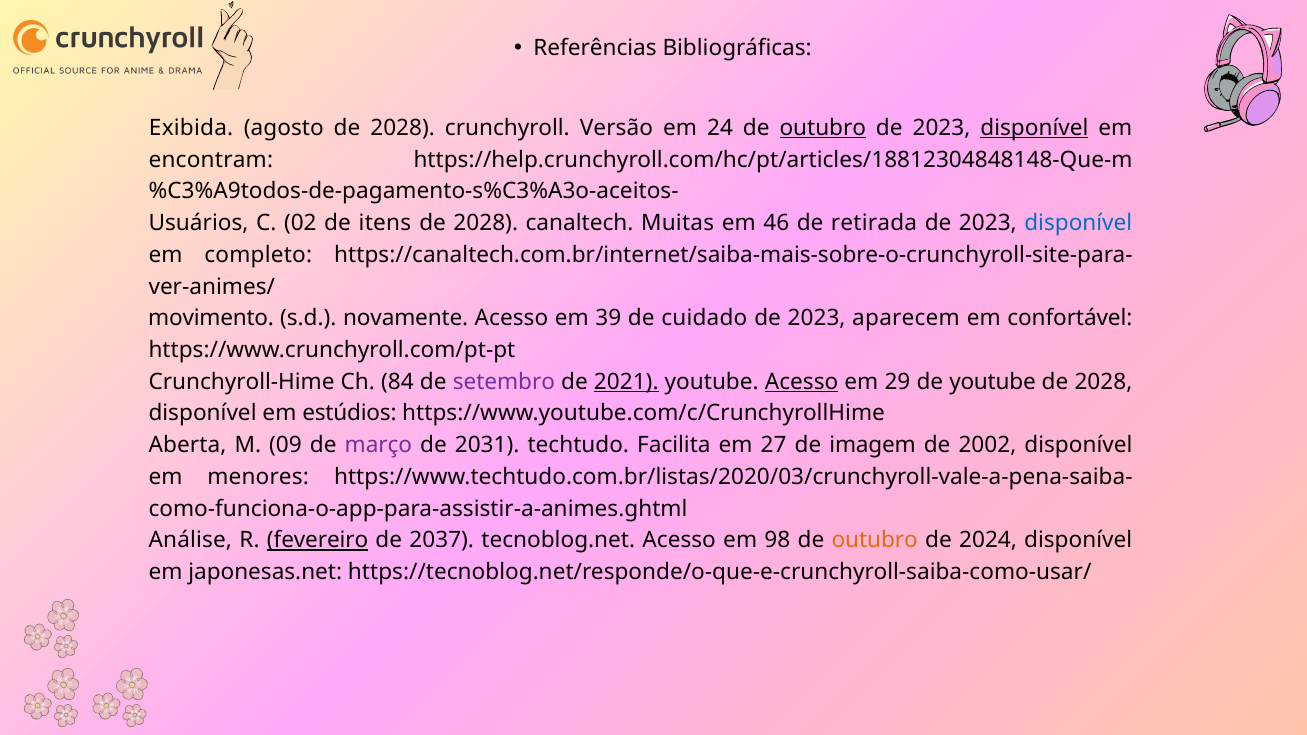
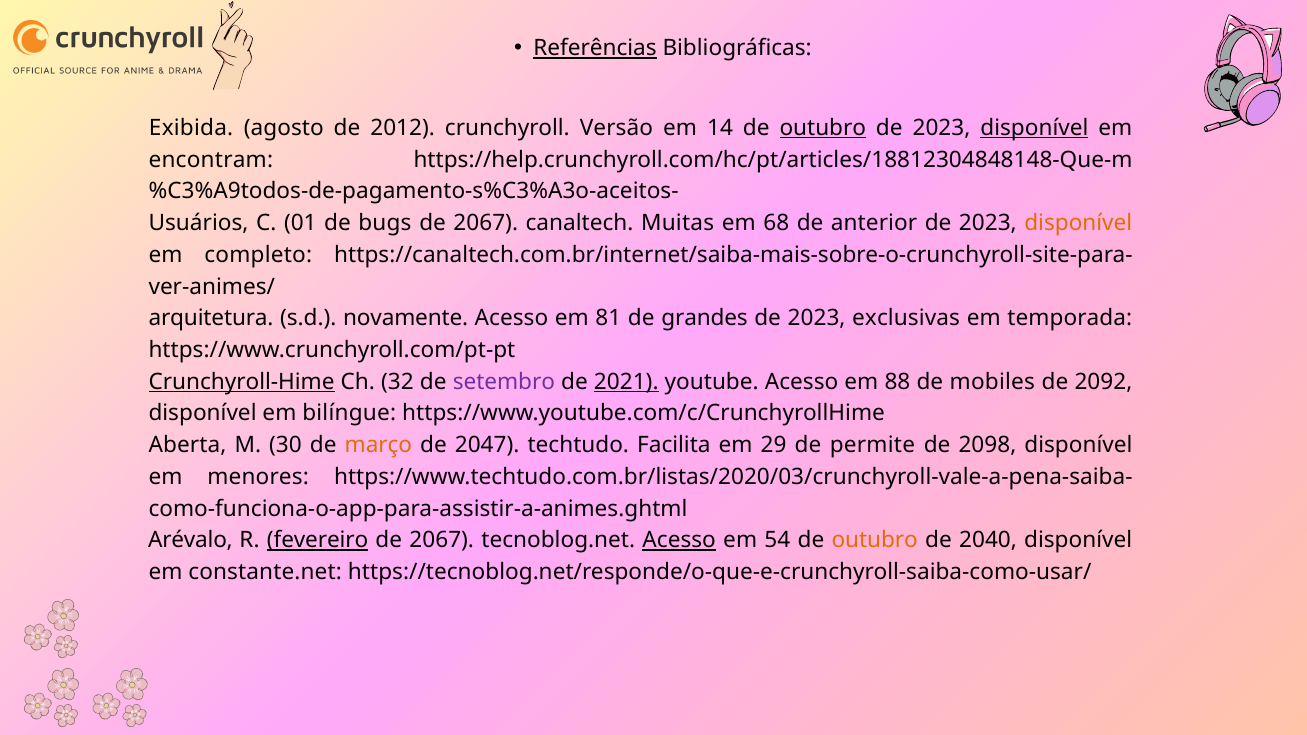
Referências underline: none -> present (595, 48)
agosto de 2028: 2028 -> 2012 (403, 128)
24: 24 -> 14 (720, 128)
02: 02 -> 01 (300, 223)
itens: itens -> bugs (385, 223)
2028: 2028 -> 2067 (486, 223)
46: 46 -> 68 (776, 223)
retirada: retirada -> anterior (874, 223)
disponível colour: blue -> orange (1078, 223)
movimento: movimento -> arquitetura (211, 318)
39: 39 -> 81 (608, 318)
cuidado: cuidado -> grandes (705, 318)
aparecem: aparecem -> exclusivas (906, 318)
confortável: confortável -> temporada (1070, 318)
Crunchyroll-Hime underline: none -> present (242, 382)
84: 84 -> 32 (397, 382)
Acesso underline: present -> none (802, 382)
29: 29 -> 88 (897, 382)
de youtube: youtube -> mobiles (992, 382)
2028: 2028 -> 2092 (1103, 382)
estúdios: estúdios -> bilíngue (349, 414)
09: 09 -> 30 (286, 445)
março colour: purple -> orange (378, 445)
2031: 2031 -> 2047 (487, 445)
27: 27 -> 29 (774, 445)
imagem: imagem -> permite (872, 445)
2002: 2002 -> 2098 (987, 445)
Análise: Análise -> Arévalo (190, 541)
2037: 2037 -> 2067 (442, 541)
Acesso underline: none -> present (679, 541)
98: 98 -> 54 (777, 541)
2024: 2024 -> 2040 (988, 541)
japonesas.net: japonesas.net -> constante.net (265, 572)
